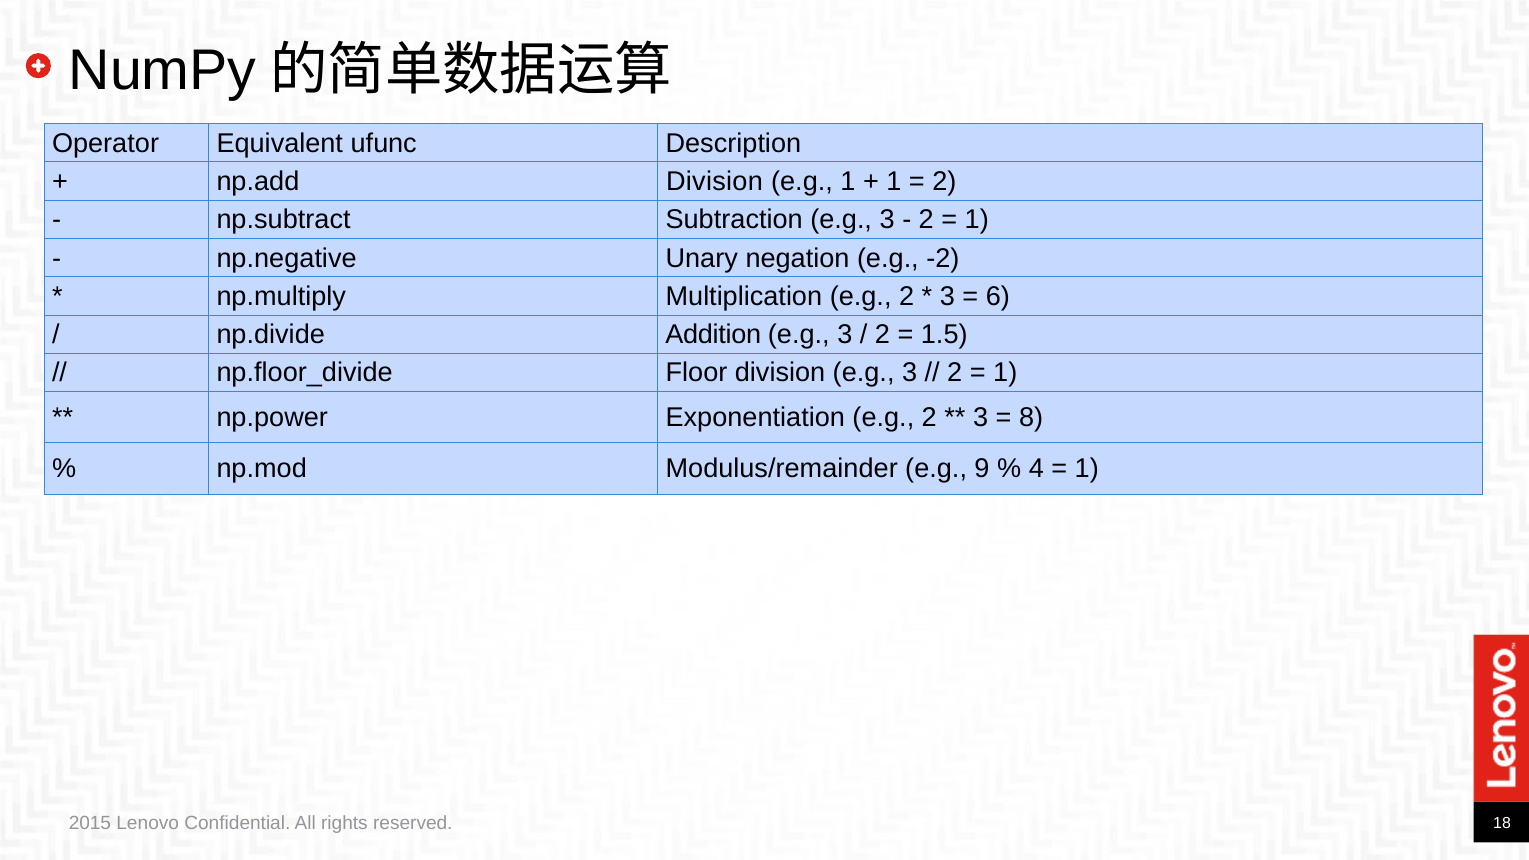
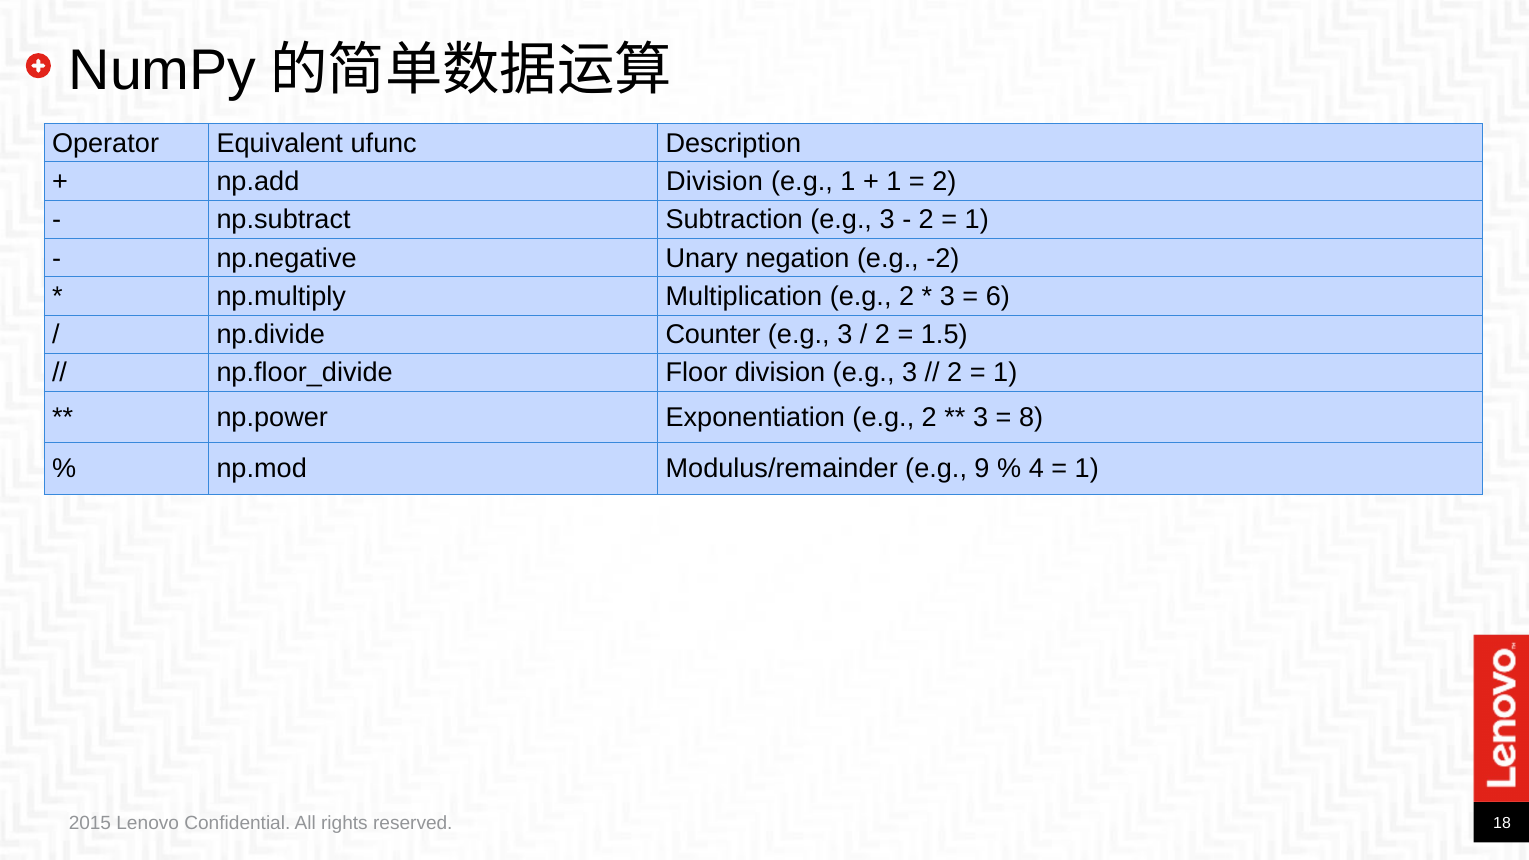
Addition: Addition -> Counter (713, 335)
